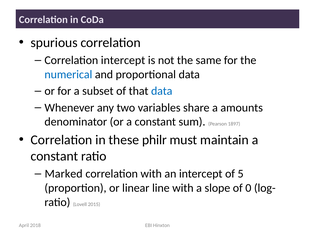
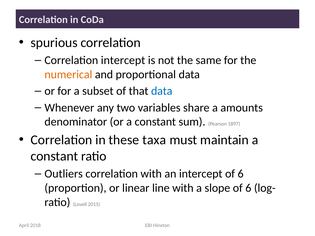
numerical colour: blue -> orange (68, 75)
philr: philr -> taxa (154, 140)
Marked: Marked -> Outliers (64, 174)
intercept of 5: 5 -> 6 (241, 174)
slope of 0: 0 -> 6 (248, 188)
